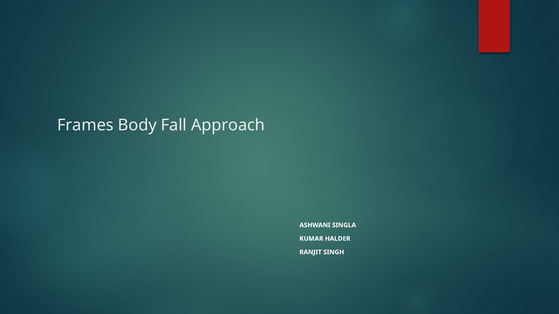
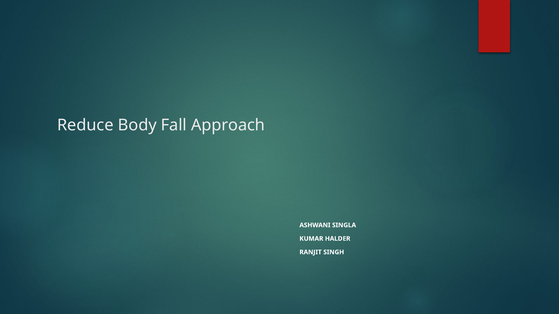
Frames: Frames -> Reduce (85, 125)
